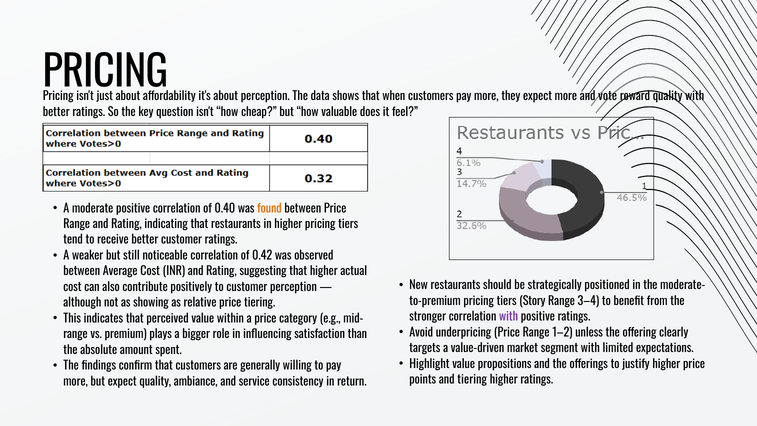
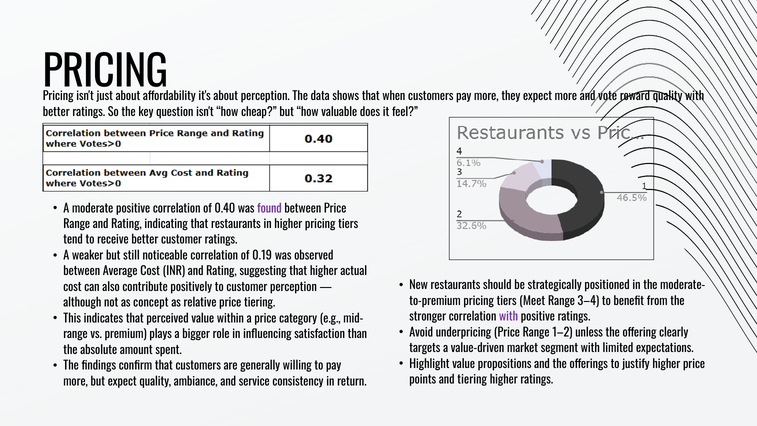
found colour: orange -> purple (269, 208)
0.42: 0.42 -> 0.19 (262, 256)
Story: Story -> Meet (532, 301)
showing: showing -> concept (151, 303)
